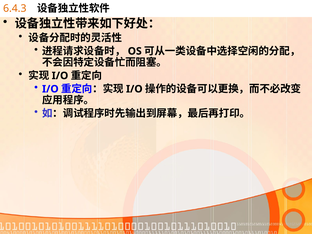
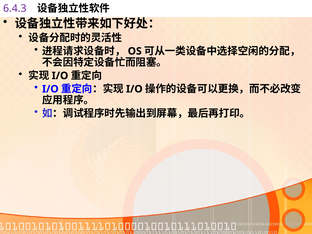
6.4.3 colour: orange -> purple (15, 9)
